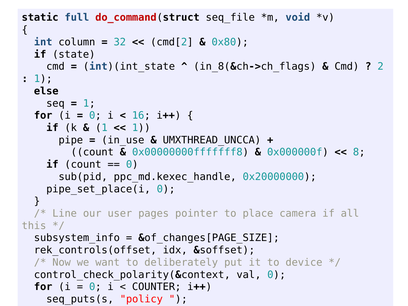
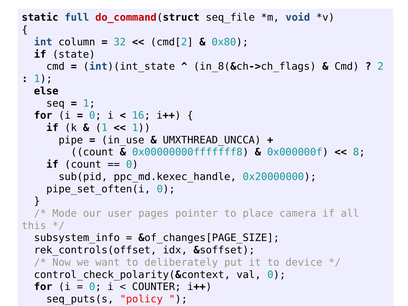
pipe_set_place(i: pipe_set_place(i -> pipe_set_often(i (98, 189)
Line: Line -> Mode (65, 213)
